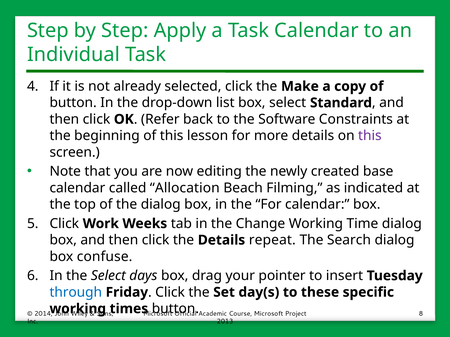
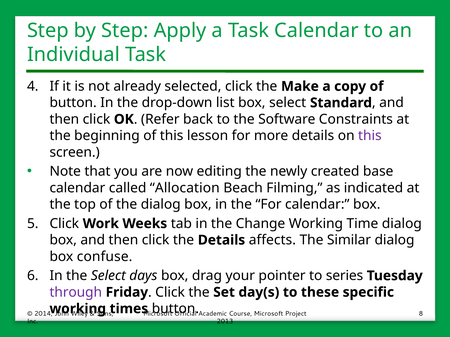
repeat: repeat -> affects (272, 240)
Search: Search -> Similar (349, 240)
insert: insert -> series (345, 276)
through colour: blue -> purple (76, 293)
